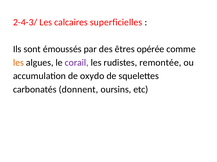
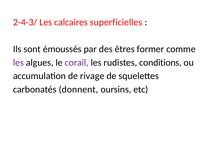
opérée: opérée -> former (150, 49)
les colour: orange -> purple (18, 63)
remontée: remontée -> conditions (160, 63)
oxydo: oxydo -> rivage (92, 76)
